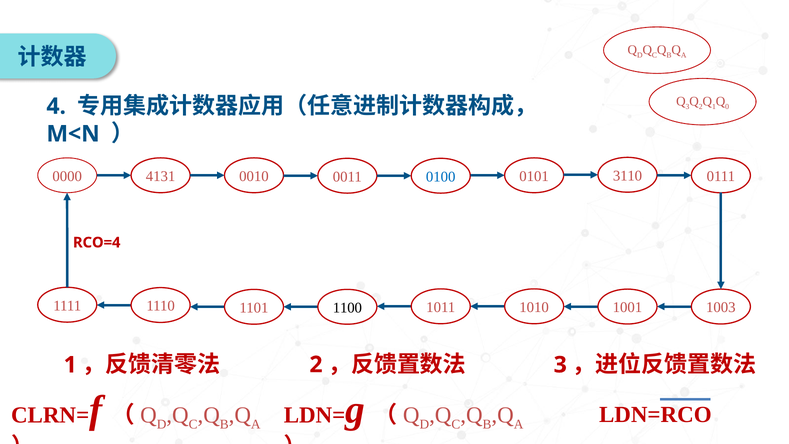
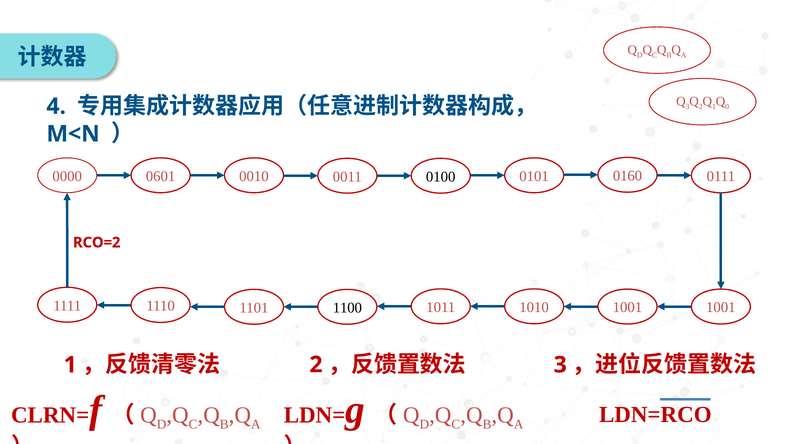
4131: 4131 -> 0601 (161, 176)
0100 colour: blue -> black (441, 177)
3110: 3110 -> 0160 (628, 176)
RCO=4: RCO=4 -> RCO=2 (97, 242)
1003: 1003 -> 1001 (721, 307)
